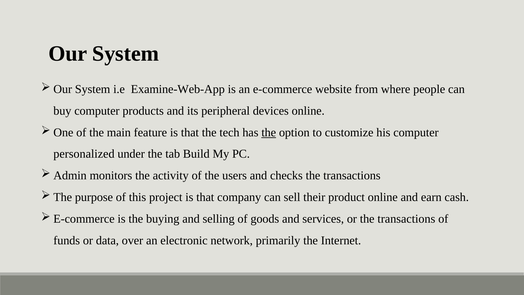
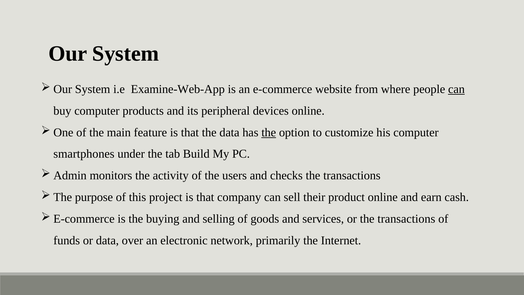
can underline: none -> present (456, 89)
the tech: tech -> data (229, 132)
personalized: personalized -> smartphones (84, 154)
